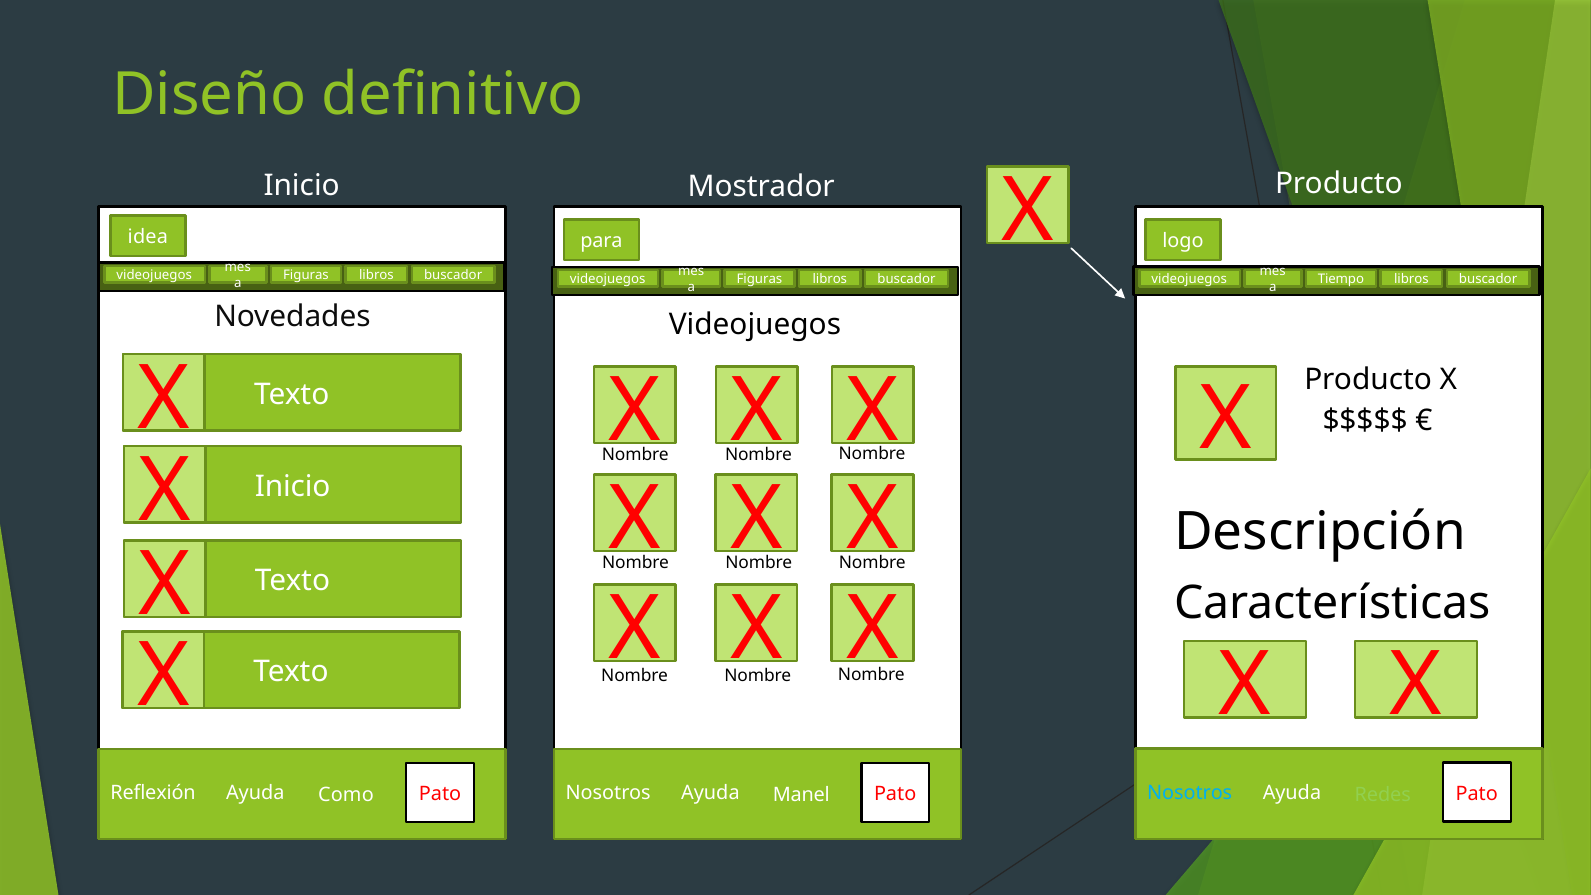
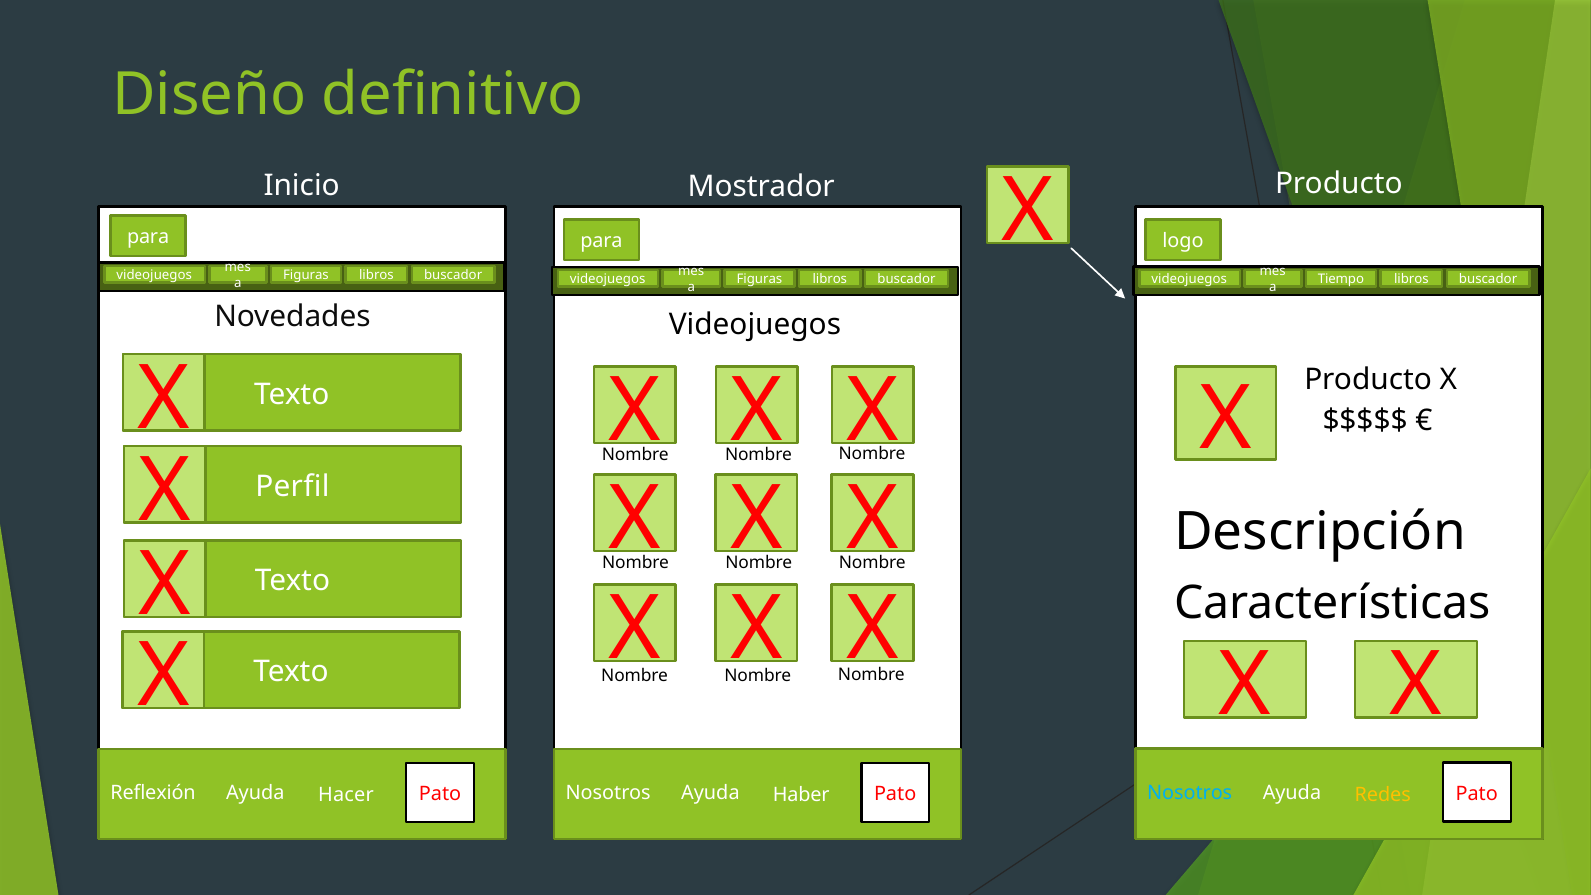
idea: idea -> para (148, 237)
Inicio: Inicio -> Perfil (292, 486)
Redes colour: light green -> yellow (1383, 795)
Como: Como -> Hacer (346, 795)
Manel: Manel -> Haber (801, 795)
